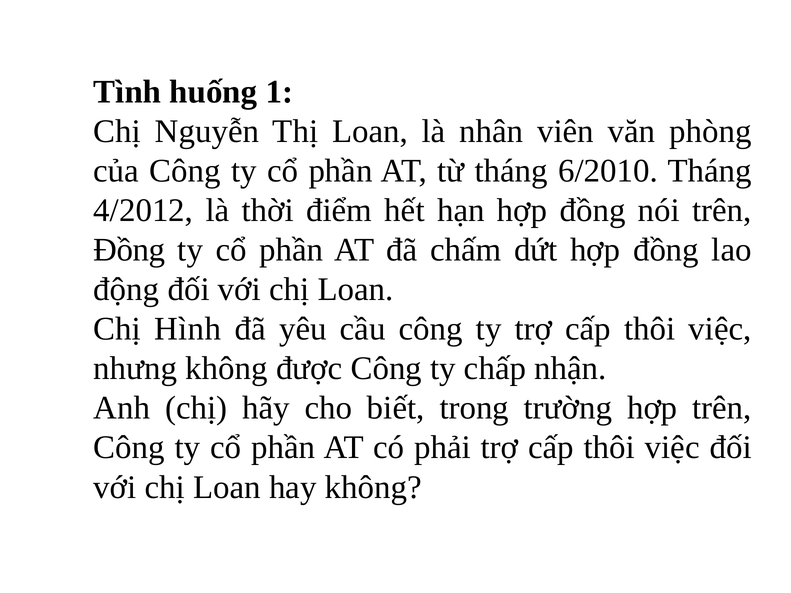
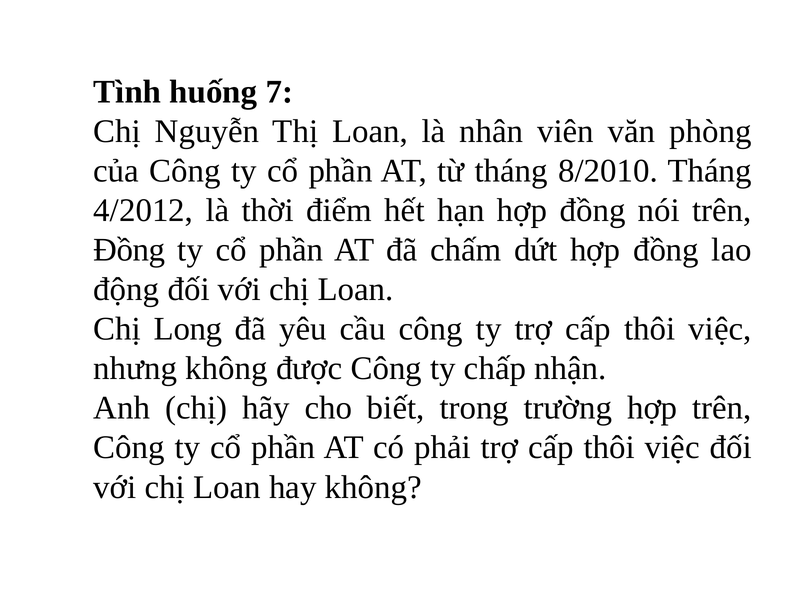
1: 1 -> 7 (279, 92)
6/2010: 6/2010 -> 8/2010 (608, 171)
Hình: Hình -> Long (188, 329)
